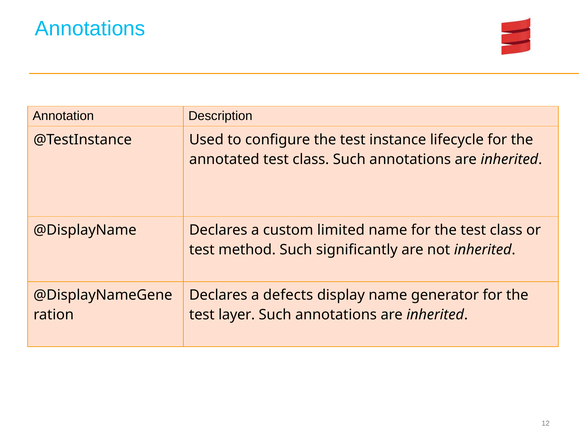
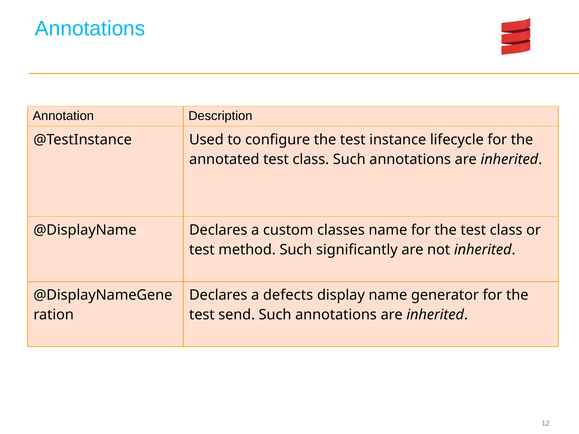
limited: limited -> classes (341, 230)
layer: layer -> send (237, 315)
